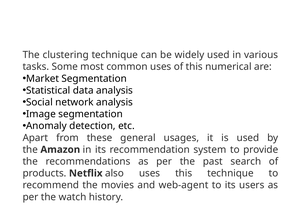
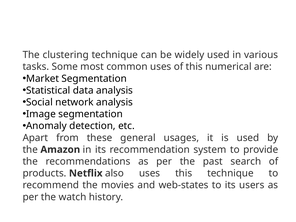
web-agent: web-agent -> web-states (184, 185)
